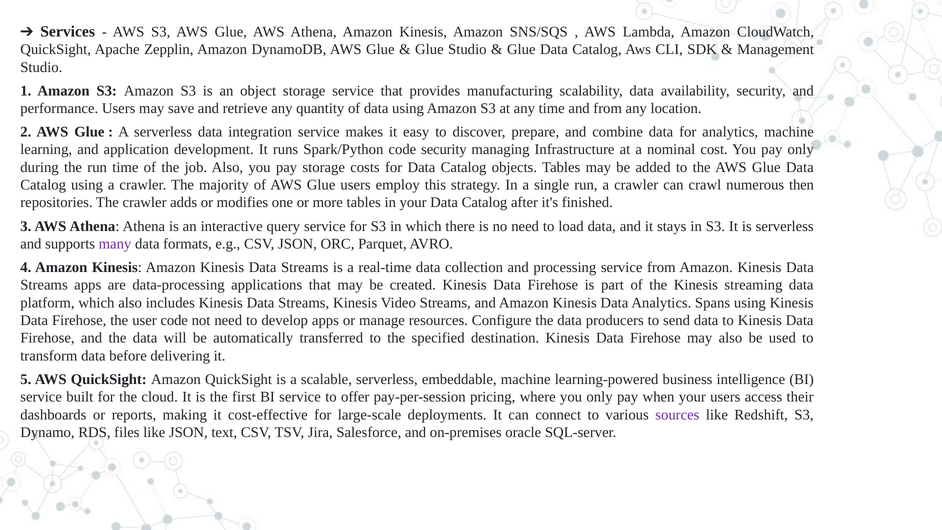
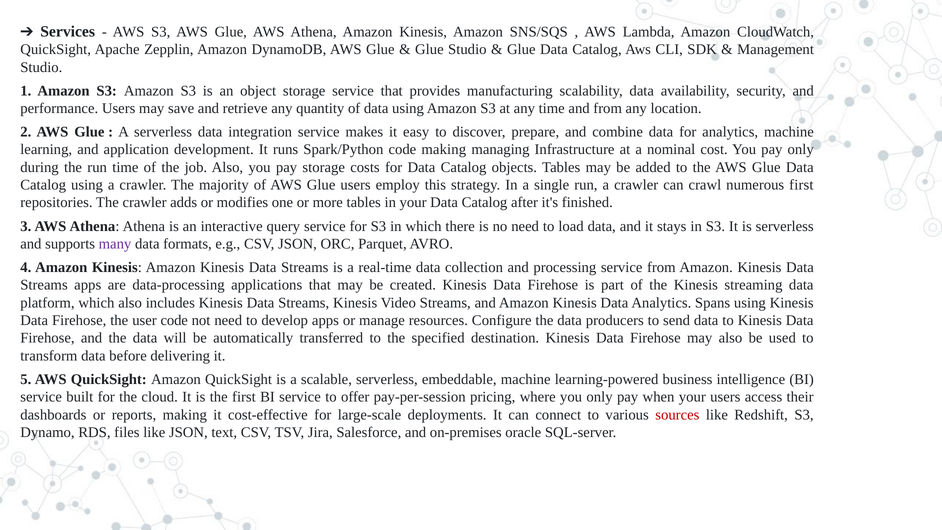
code security: security -> making (444, 150)
numerous then: then -> first (801, 185)
sources colour: purple -> red (677, 415)
